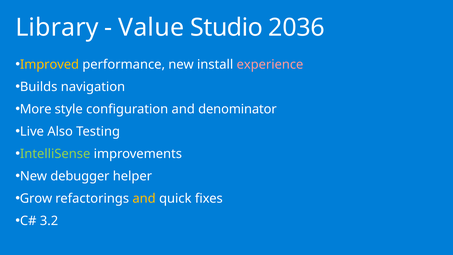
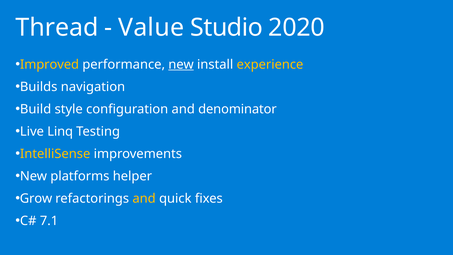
Library: Library -> Thread (57, 27)
2036: 2036 -> 2020 (297, 27)
new underline: none -> present (181, 64)
experience colour: pink -> yellow (270, 64)
More: More -> Build (36, 109)
Also: Also -> Linq (60, 131)
IntelliSense colour: light green -> yellow (55, 154)
debugger: debugger -> platforms (80, 176)
3.2: 3.2 -> 7.1 (49, 221)
